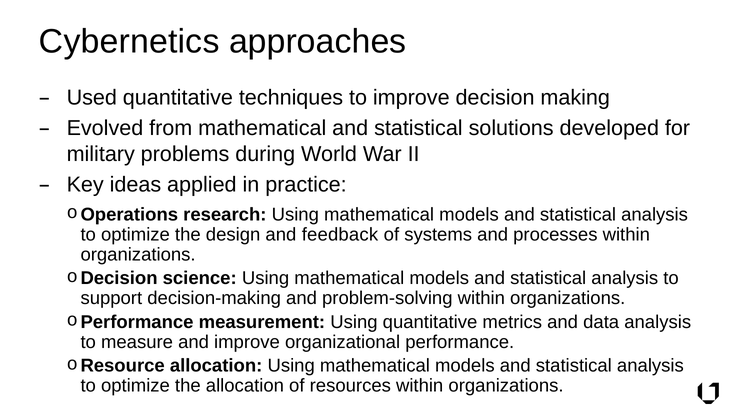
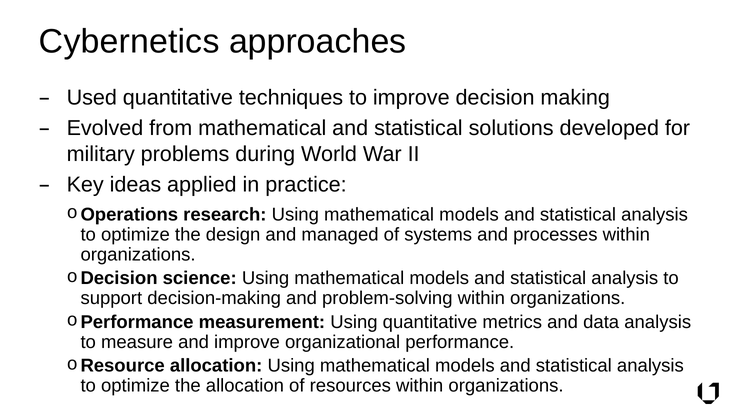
feedback: feedback -> managed (340, 235)
